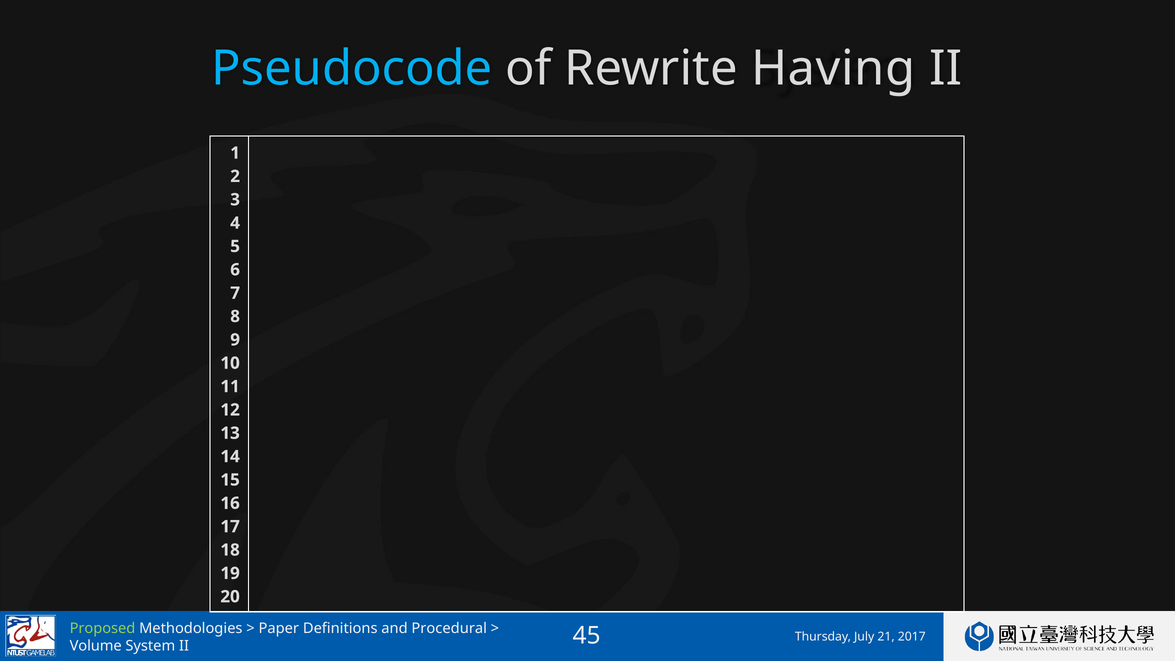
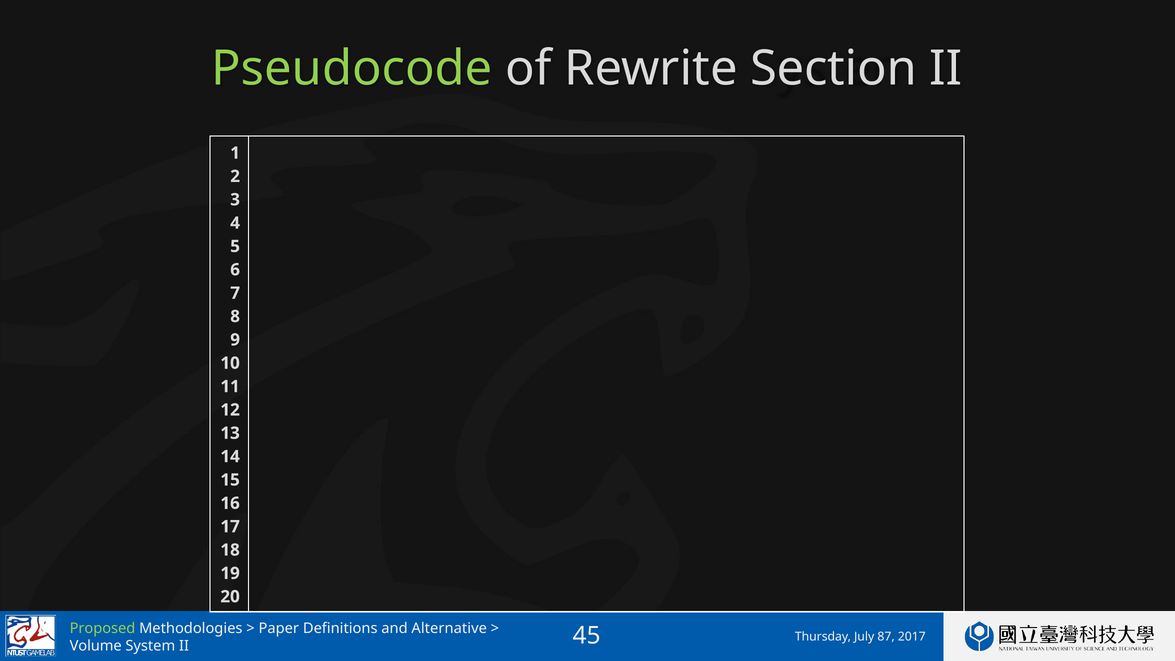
Pseudocode colour: light blue -> light green (352, 69)
Having: Having -> Section (834, 69)
Procedural: Procedural -> Alternative (449, 628)
21: 21 -> 87 (886, 637)
